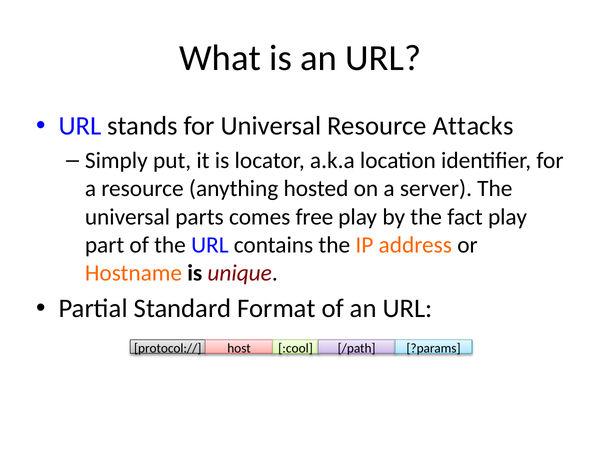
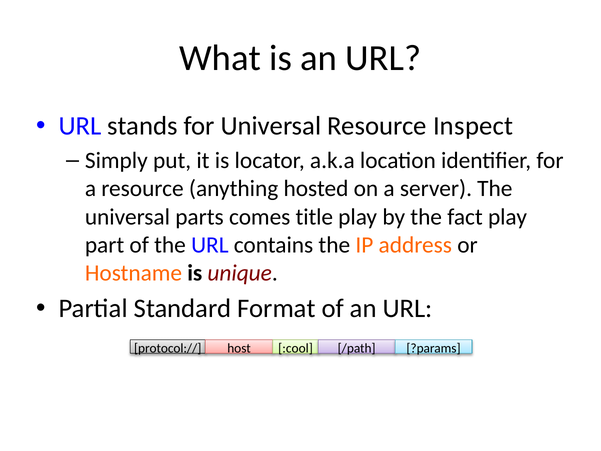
Attacks: Attacks -> Inspect (473, 126)
free: free -> title (314, 217)
